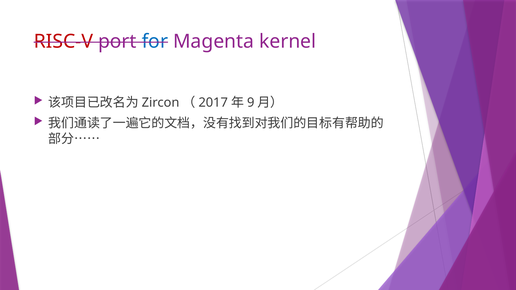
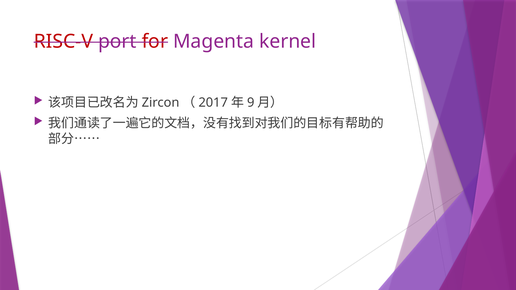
for colour: blue -> red (155, 41)
